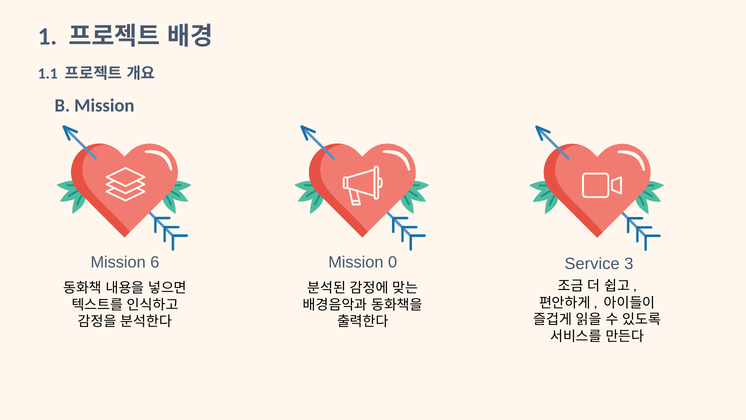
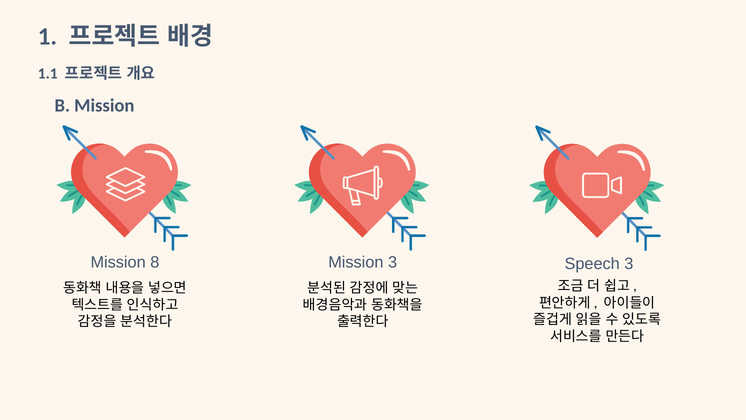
6: 6 -> 8 (155, 262)
Mission 0: 0 -> 3 (393, 262)
Service: Service -> Speech (592, 263)
